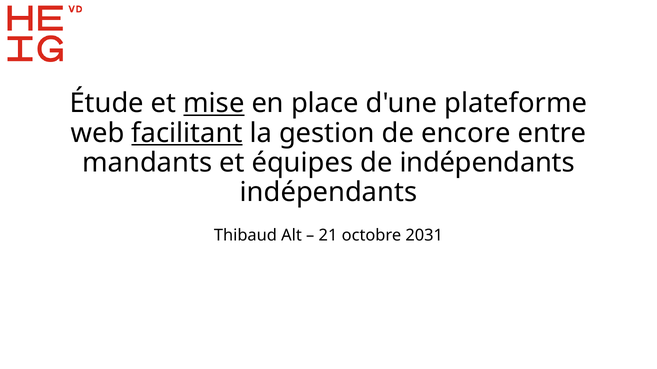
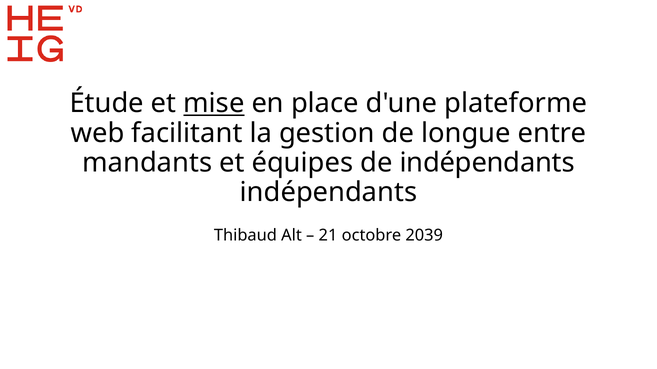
facilitant underline: present -> none (187, 133)
encore: encore -> longue (466, 133)
2031: 2031 -> 2039 (424, 236)
